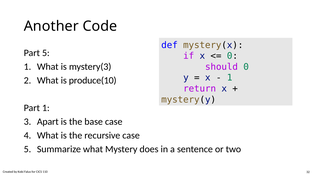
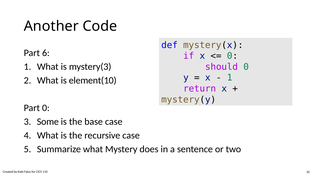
Part 5: 5 -> 6 (46, 53)
produce(10: produce(10 -> element(10 (93, 81)
Part 1: 1 -> 0 (46, 108)
Apart: Apart -> Some (48, 122)
